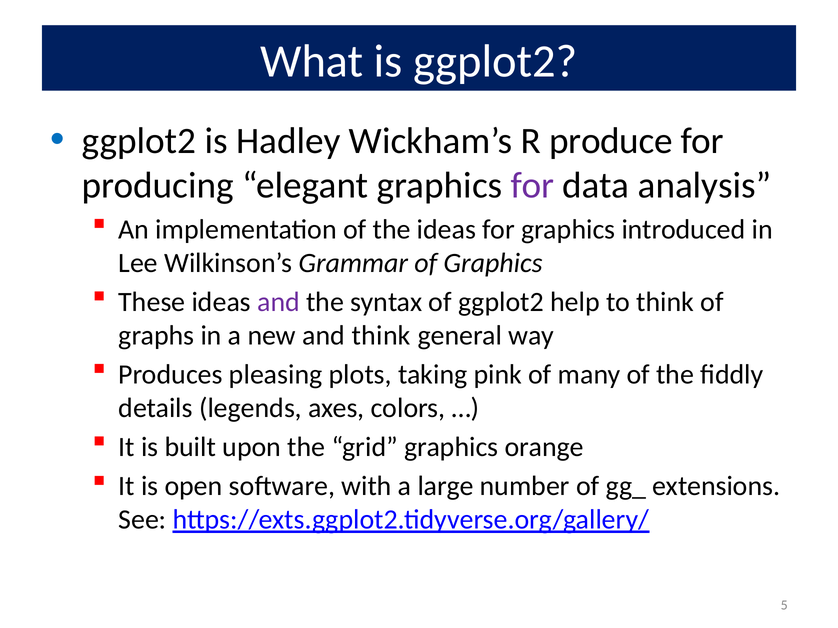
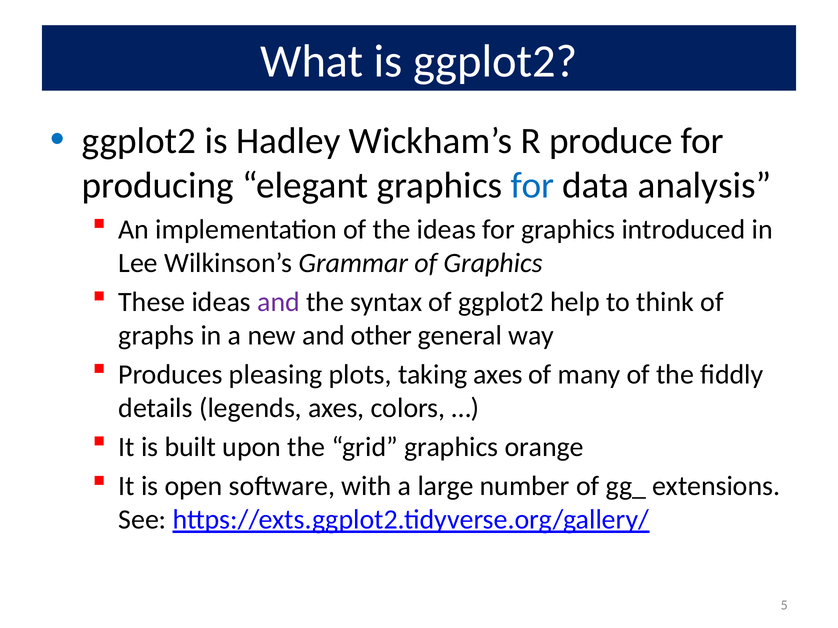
for colour: purple -> blue (532, 186)
and think: think -> other (382, 336)
taking pink: pink -> axes (498, 375)
